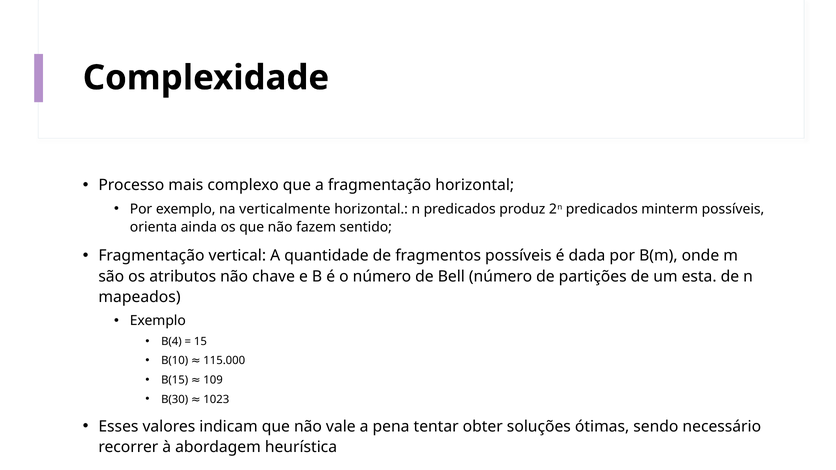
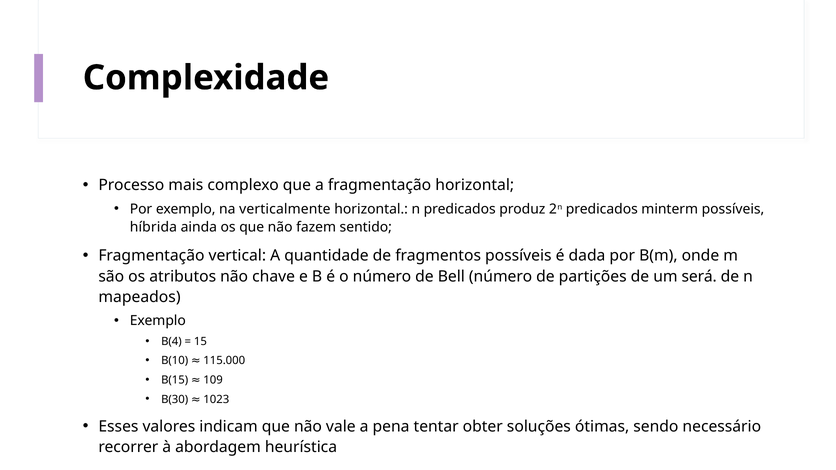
orienta: orienta -> híbrida (153, 227)
esta: esta -> será (699, 277)
